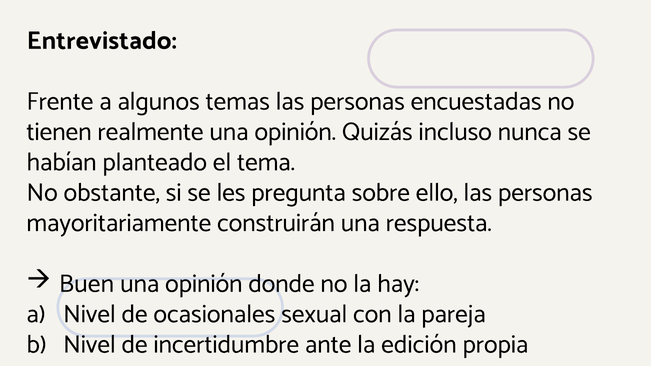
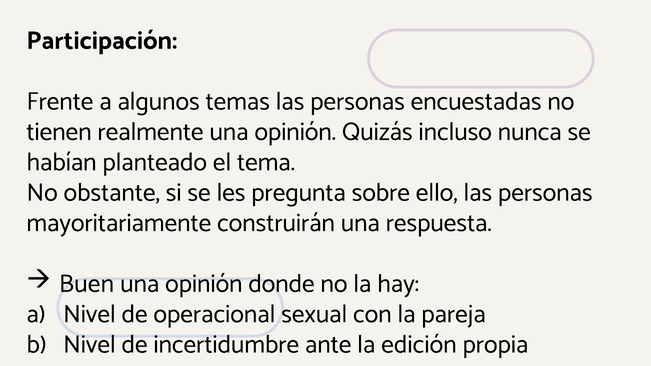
Entrevistado: Entrevistado -> Participación (102, 40)
ocasionales: ocasionales -> operacional (214, 314)
